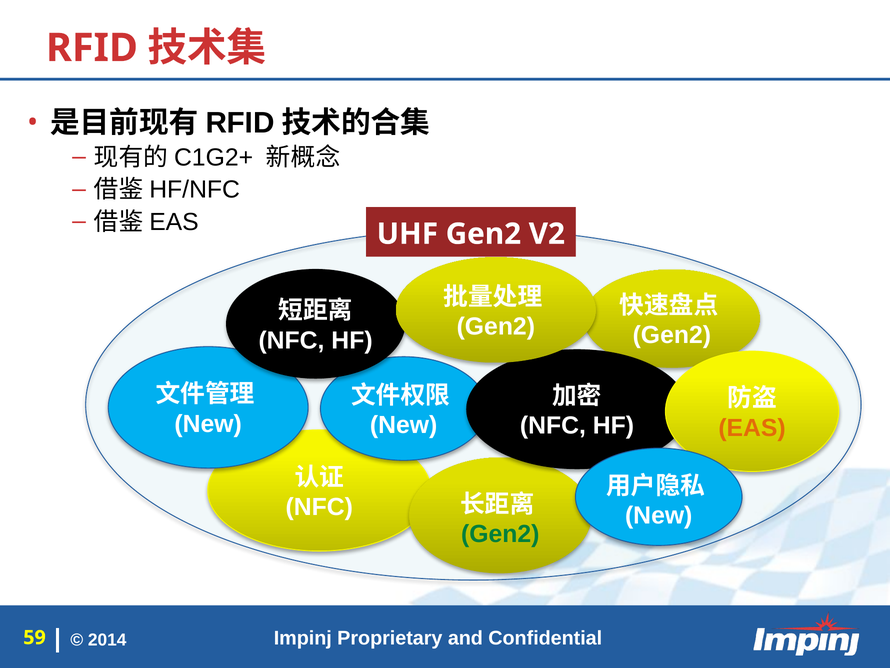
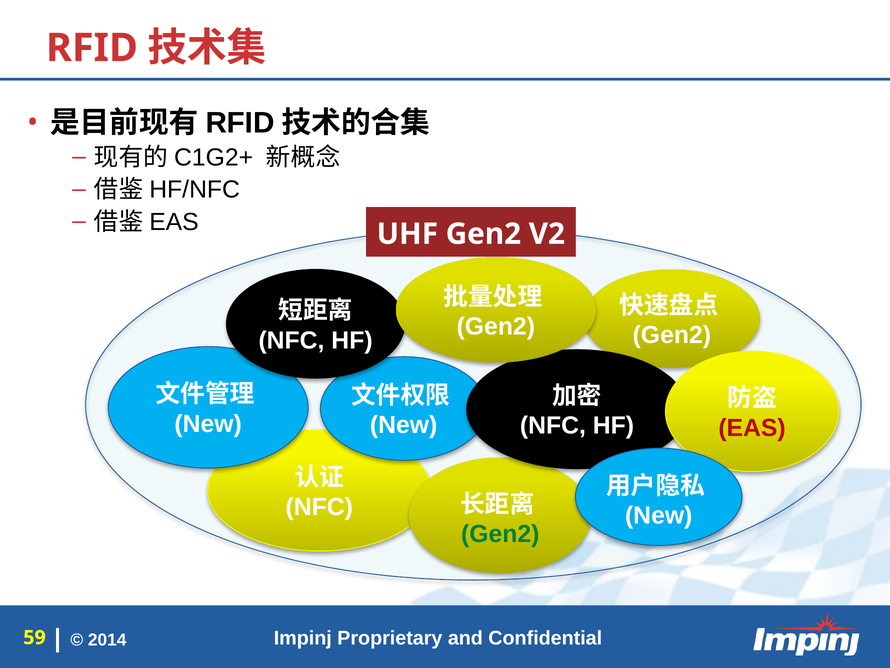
EAS colour: orange -> red (752, 428)
